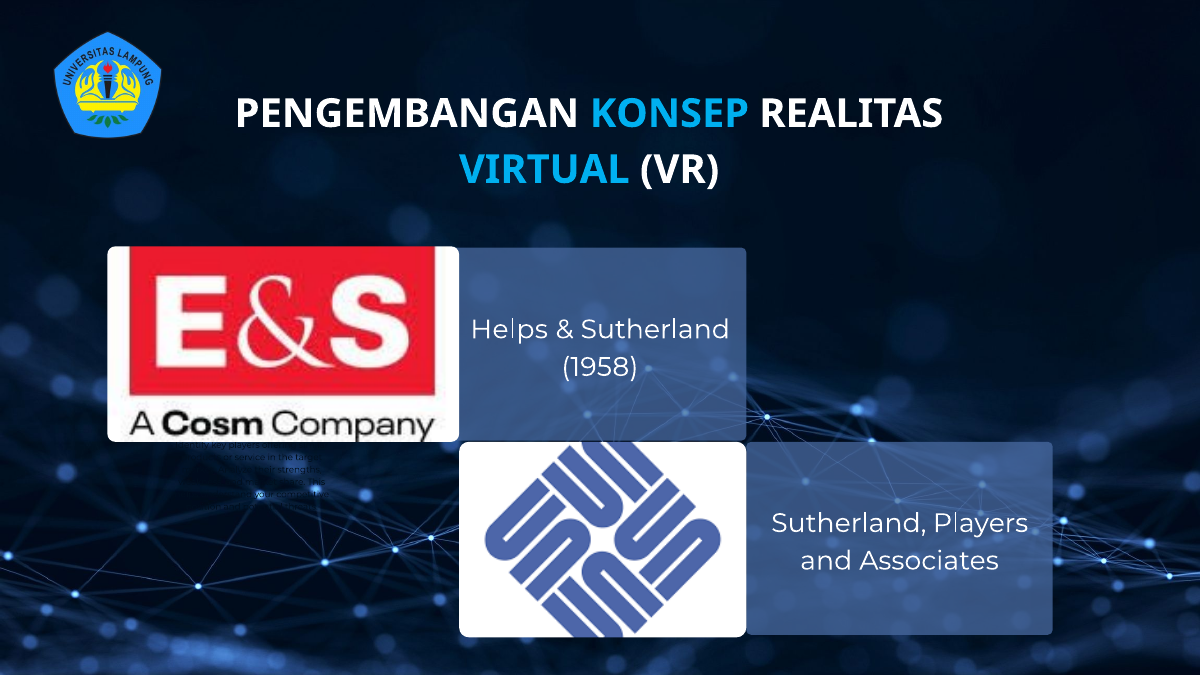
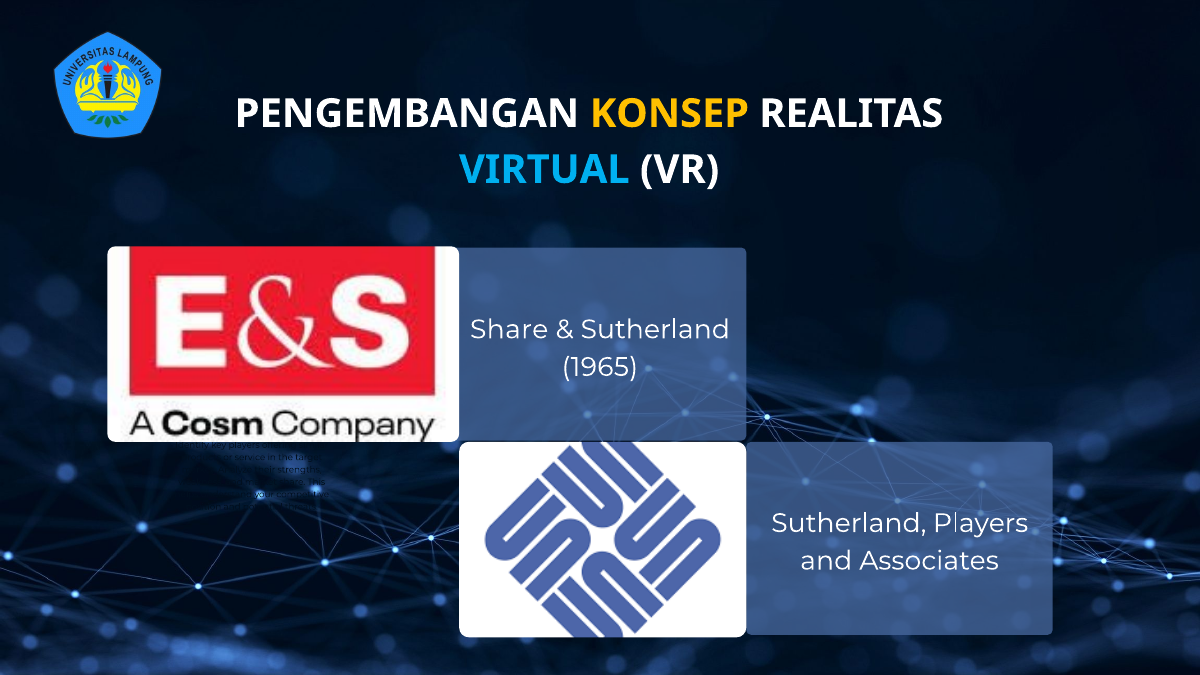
KONSEP colour: light blue -> yellow (669, 114)
Helps: Helps -> Share (509, 329)
1958: 1958 -> 1965 (600, 367)
